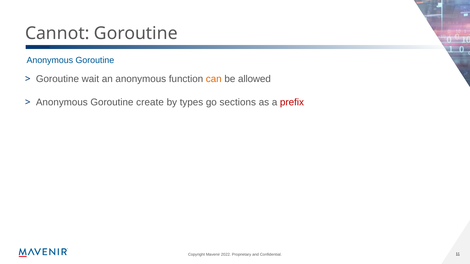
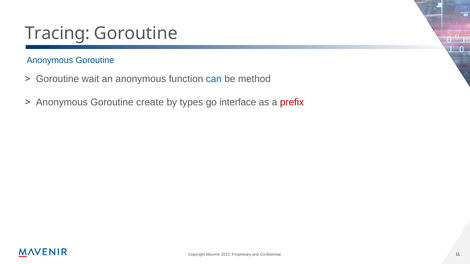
Cannot: Cannot -> Tracing (57, 33)
can colour: orange -> blue (214, 79)
allowed: allowed -> method (254, 79)
sections: sections -> interface (238, 103)
